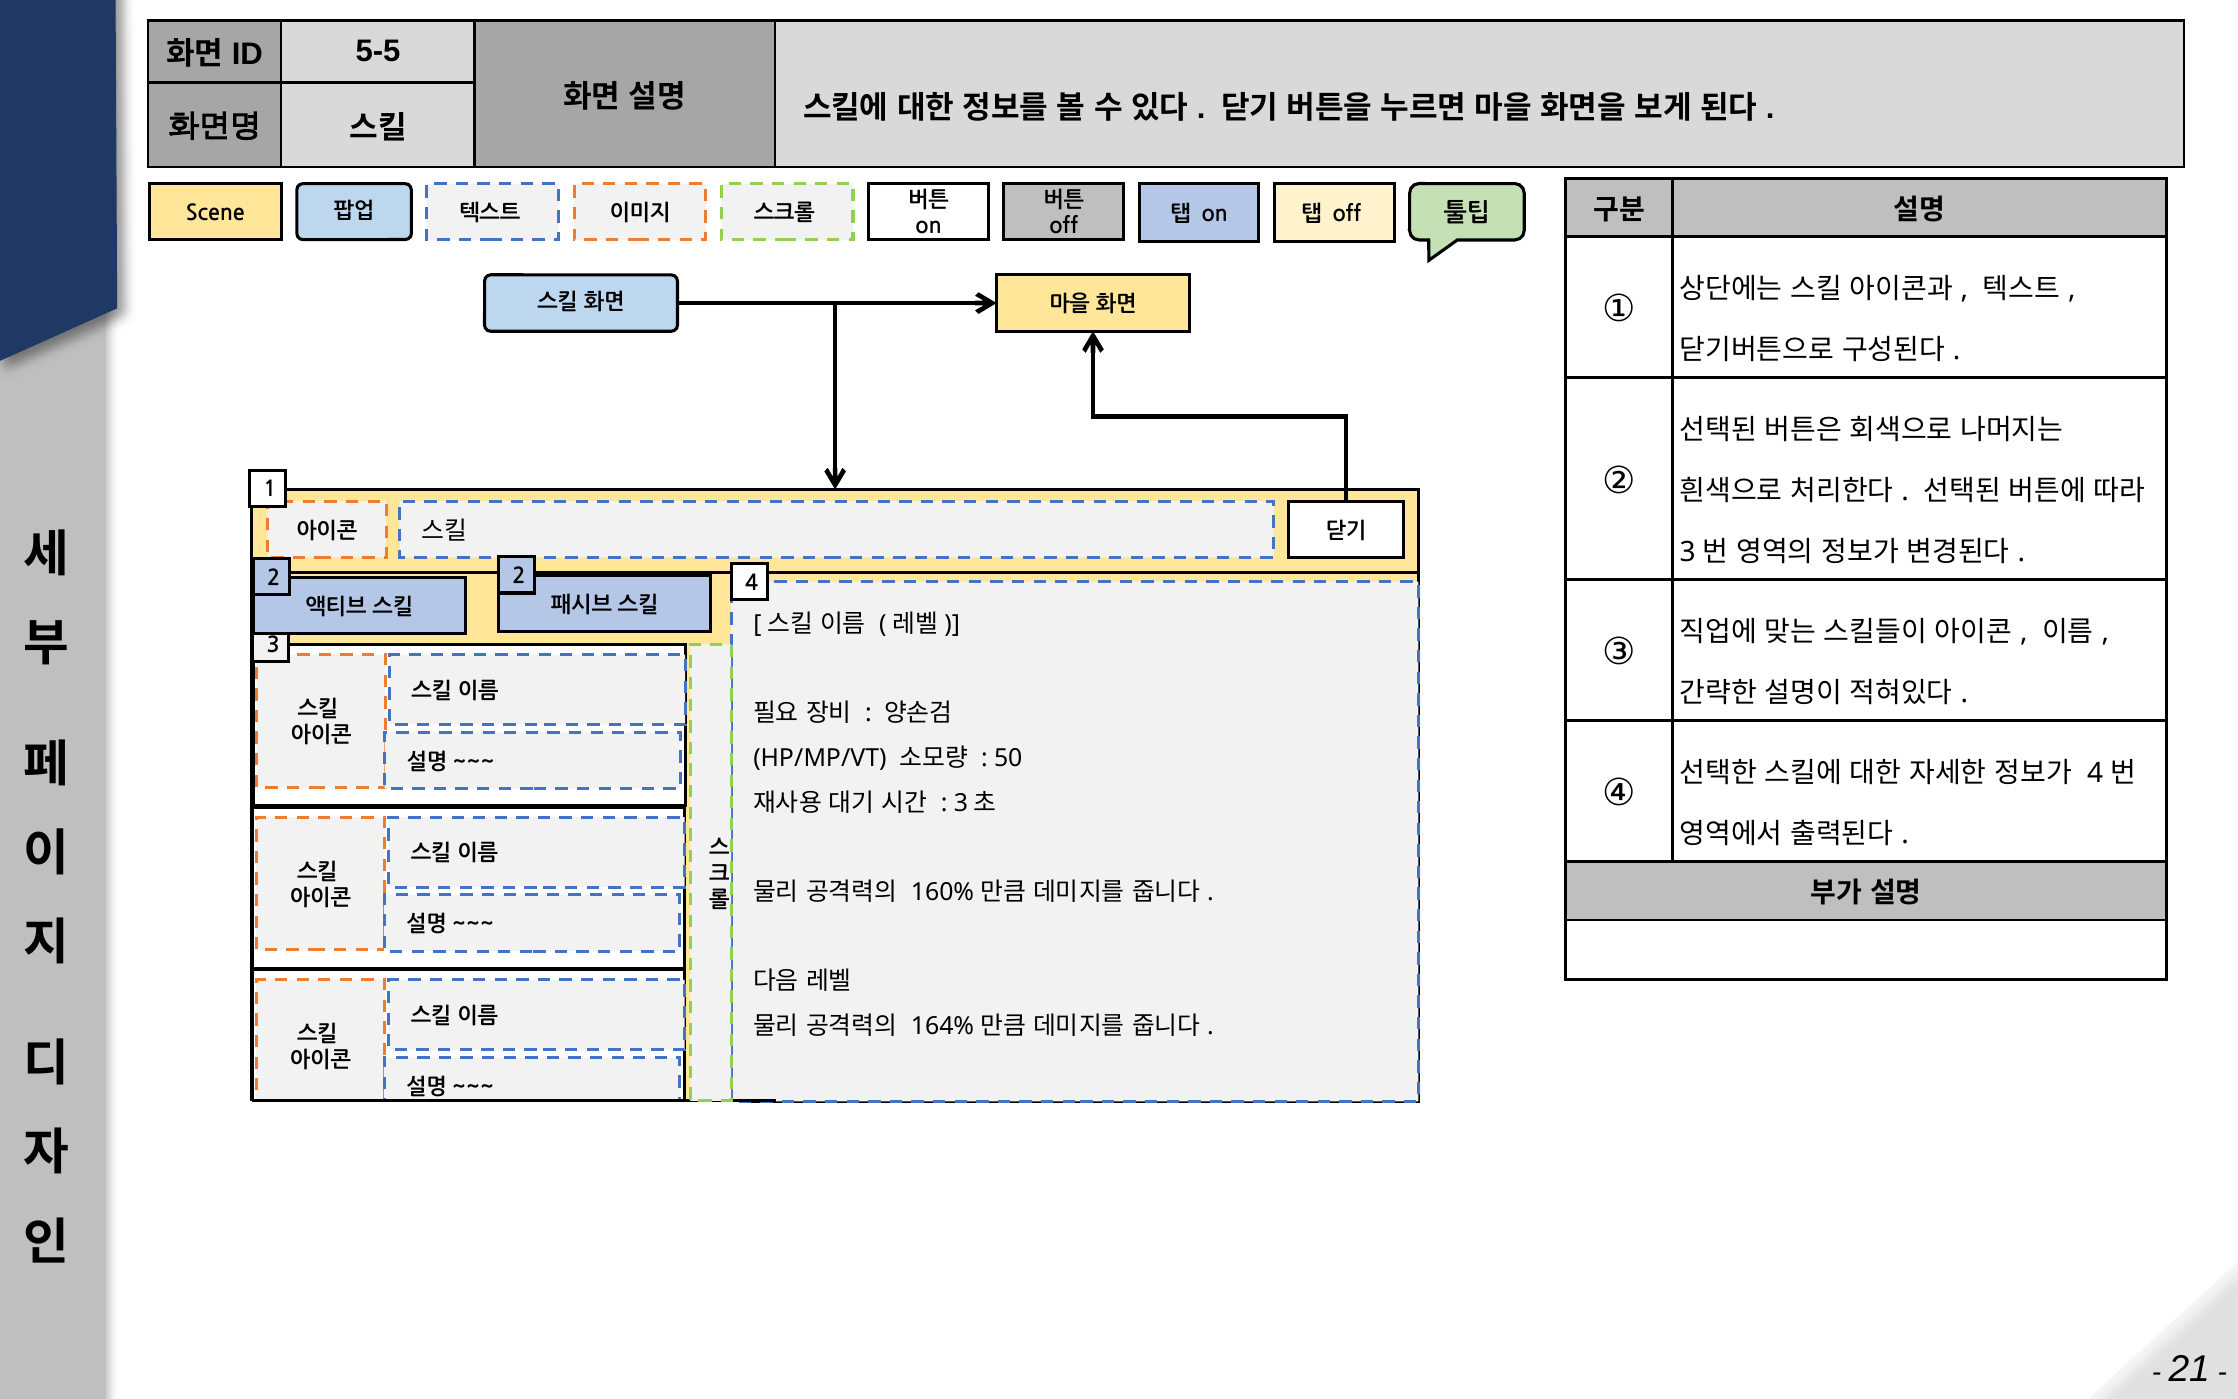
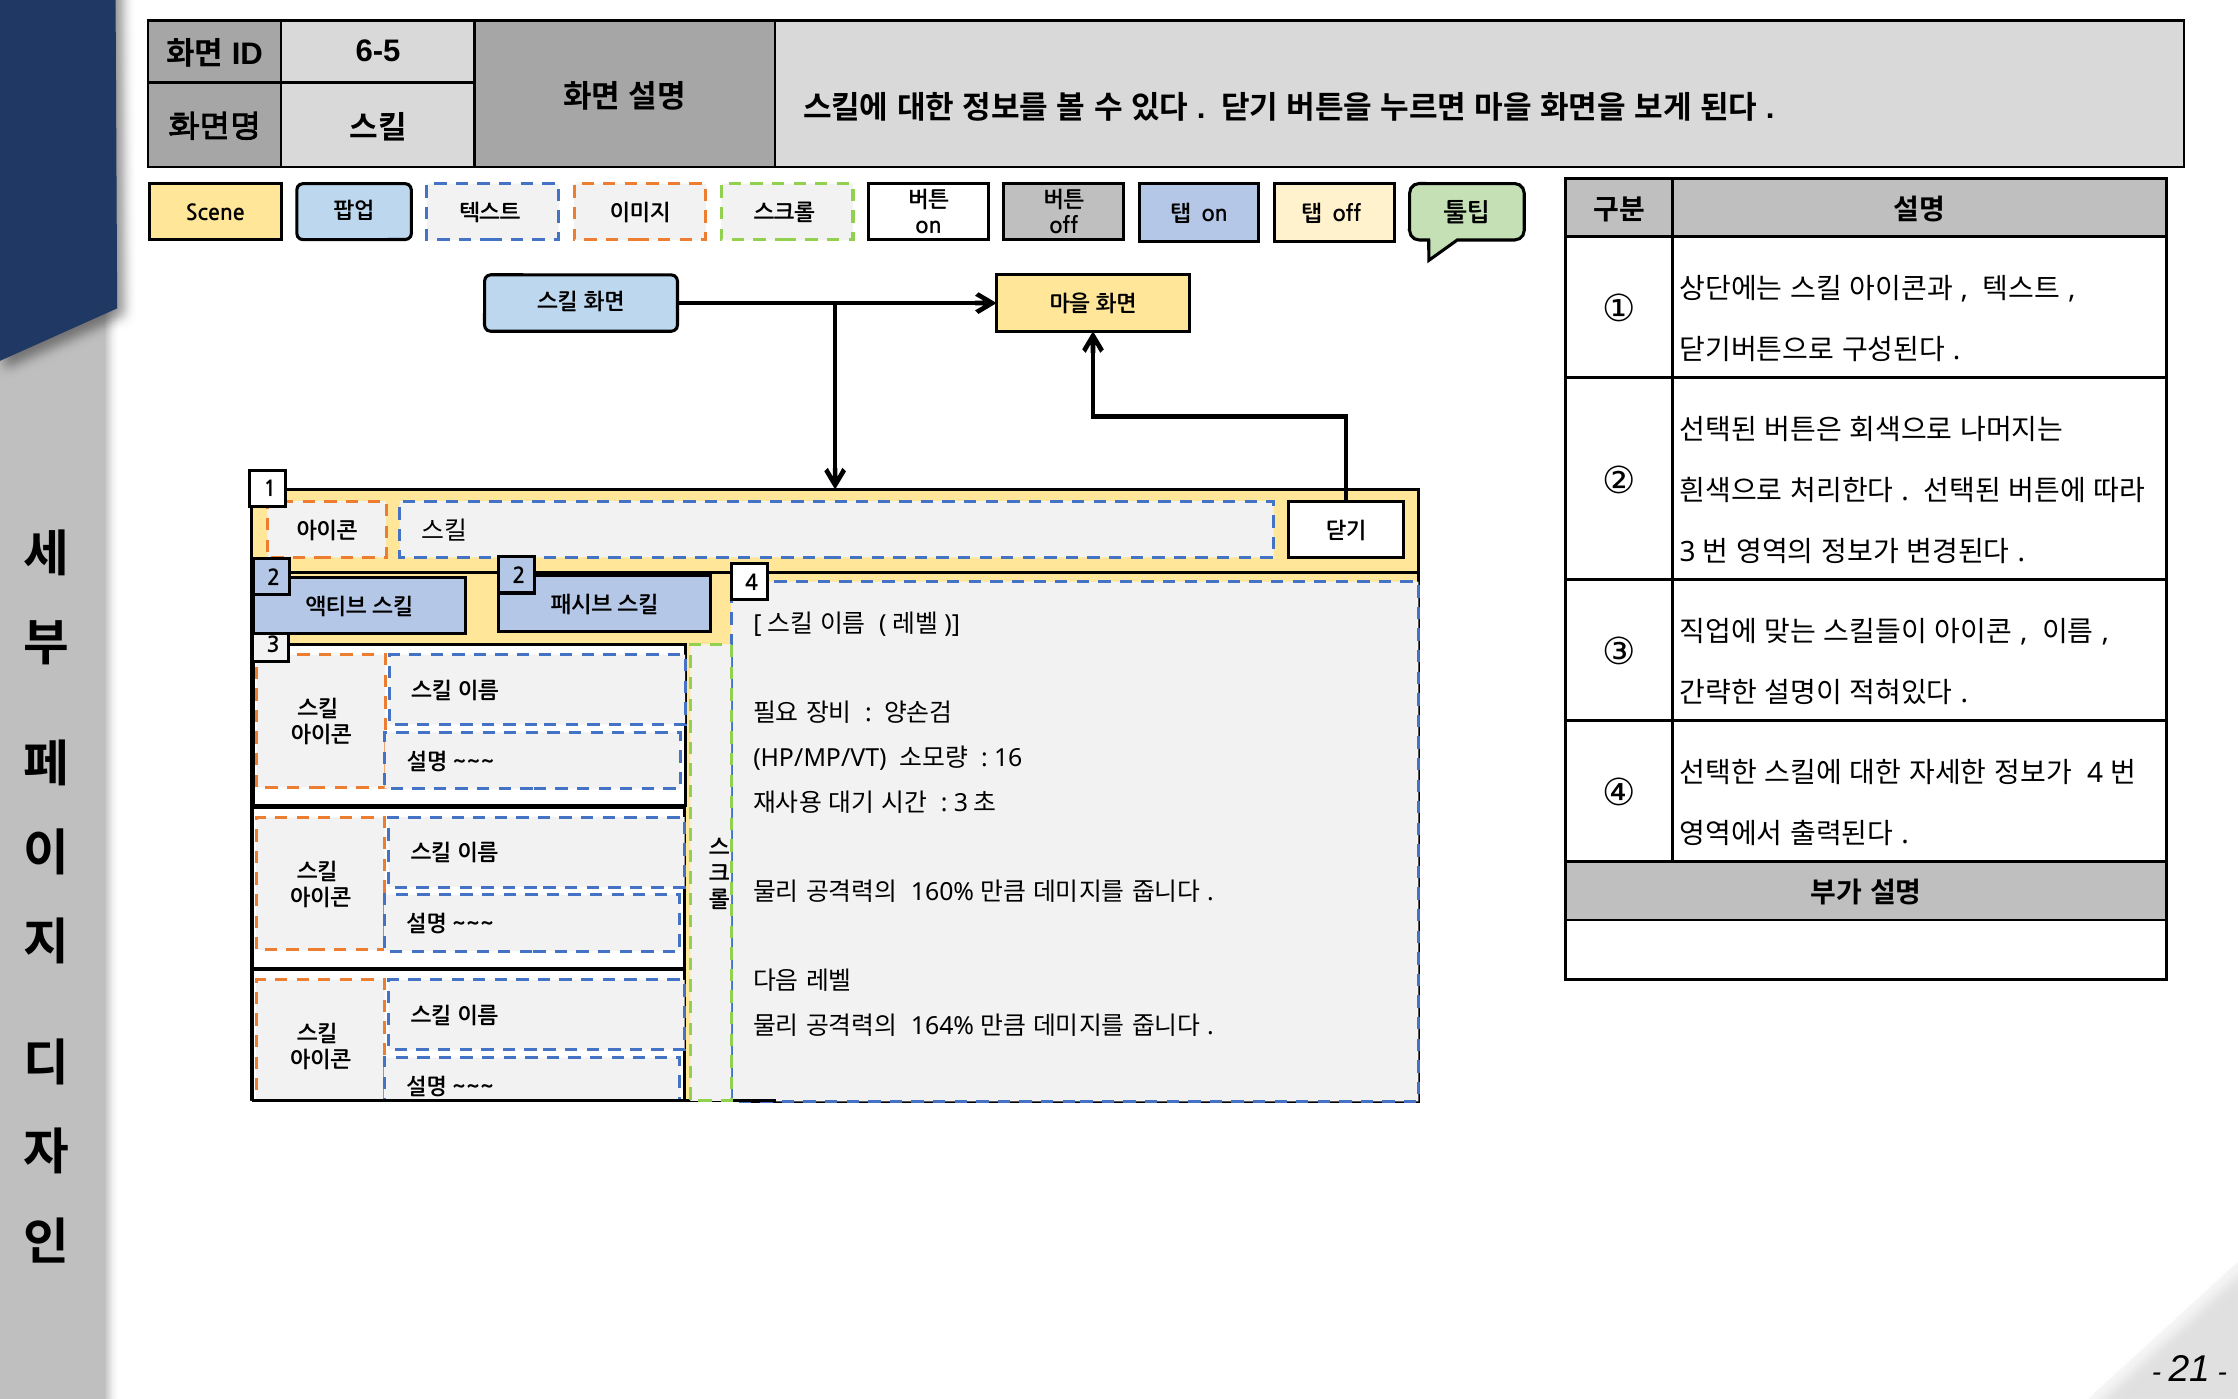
5-5: 5-5 -> 6-5 (378, 52)
50: 50 -> 16 (1008, 758)
